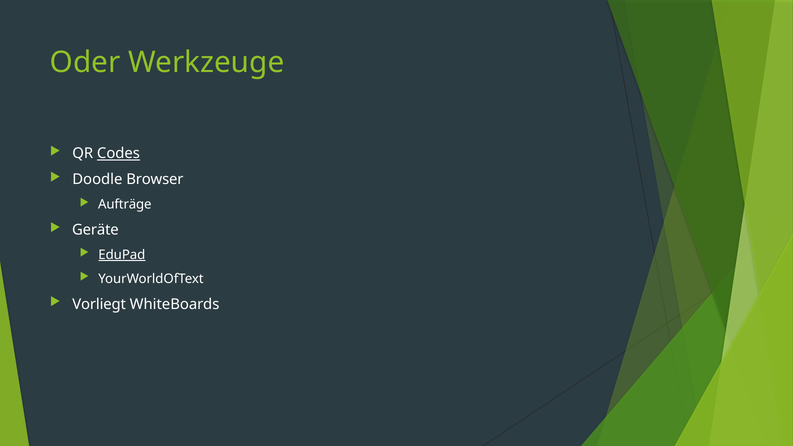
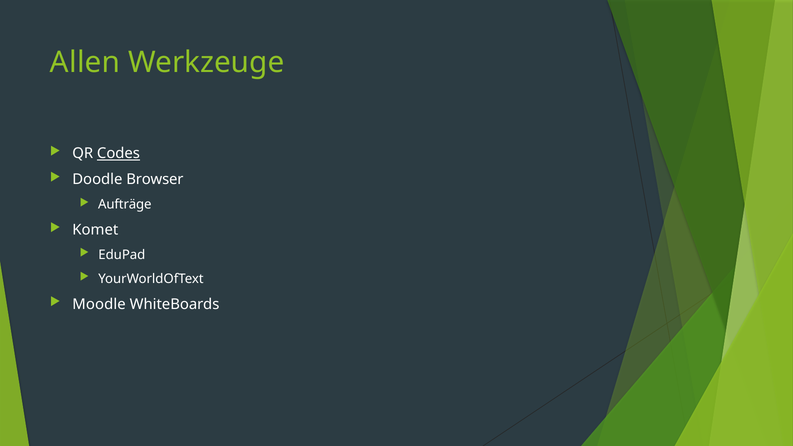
Oder: Oder -> Allen (85, 63)
Geräte: Geräte -> Komet (95, 230)
EduPad underline: present -> none (122, 255)
Vorliegt: Vorliegt -> Moodle (99, 304)
